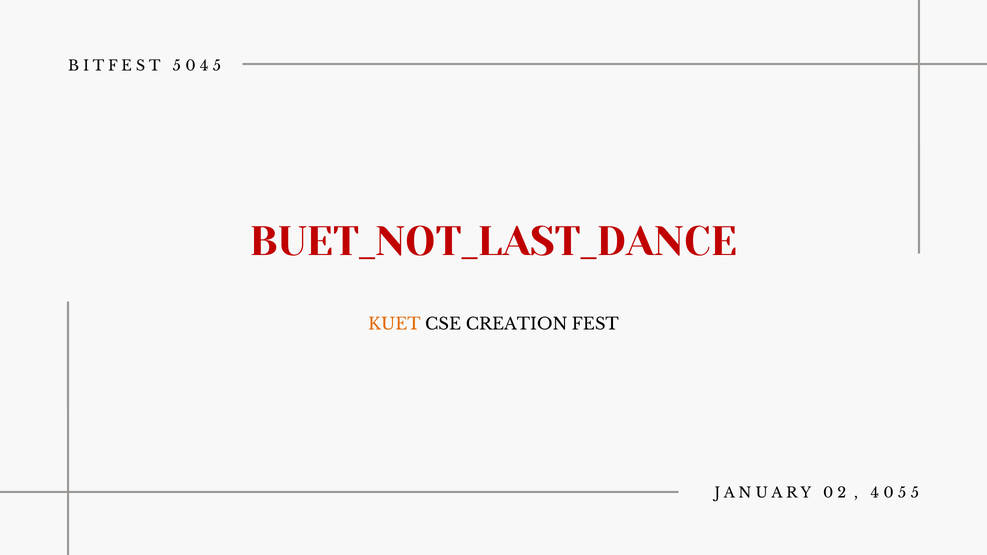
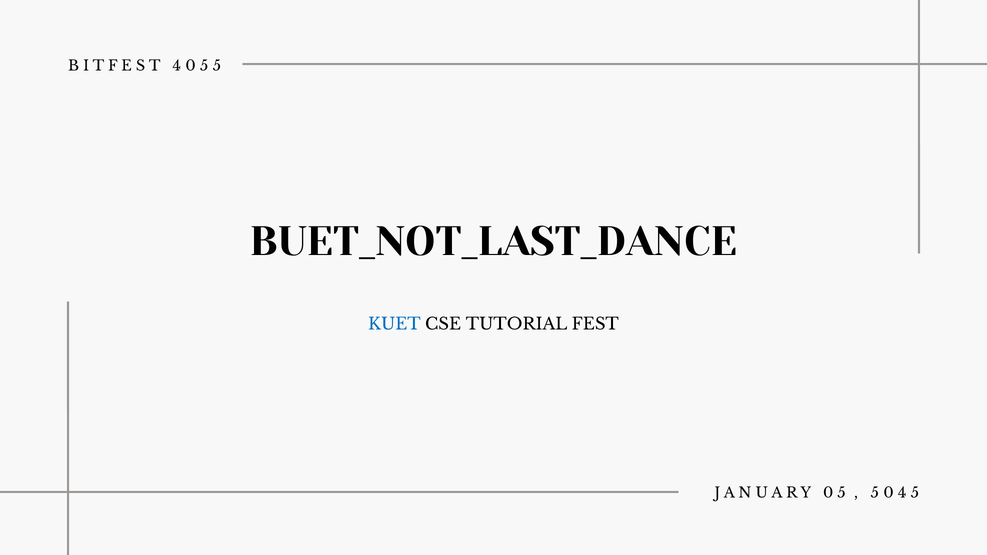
T 5: 5 -> 4 (177, 66)
4: 4 -> 5 (204, 66)
BUET_NOT_LAST_DANCE colour: red -> black (494, 242)
KUET colour: orange -> blue (394, 324)
CREATION: CREATION -> TUTORIAL (517, 324)
Y 0 2: 2 -> 5 (842, 493)
4: 4 -> 5 (875, 493)
0 5: 5 -> 4 (902, 493)
